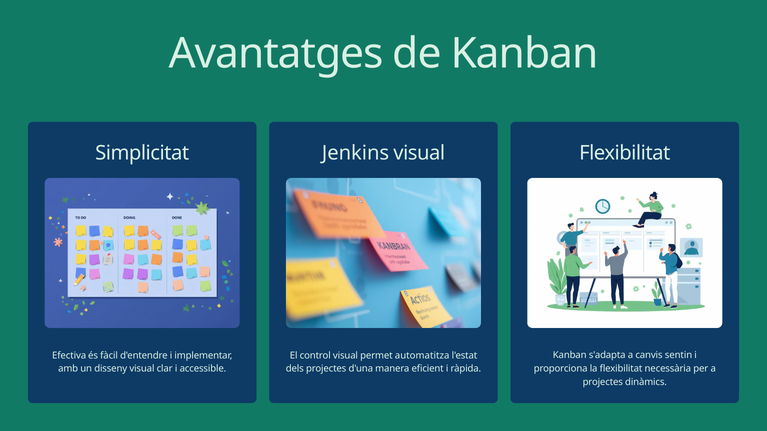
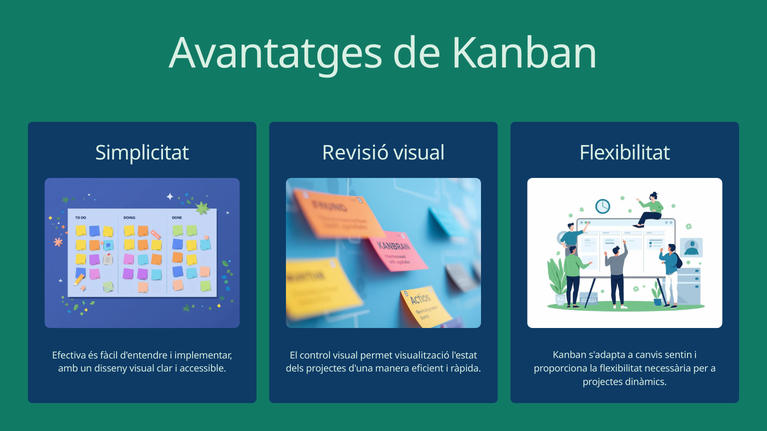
Jenkins: Jenkins -> Revisió (355, 153)
automatitza: automatitza -> visualització (422, 356)
